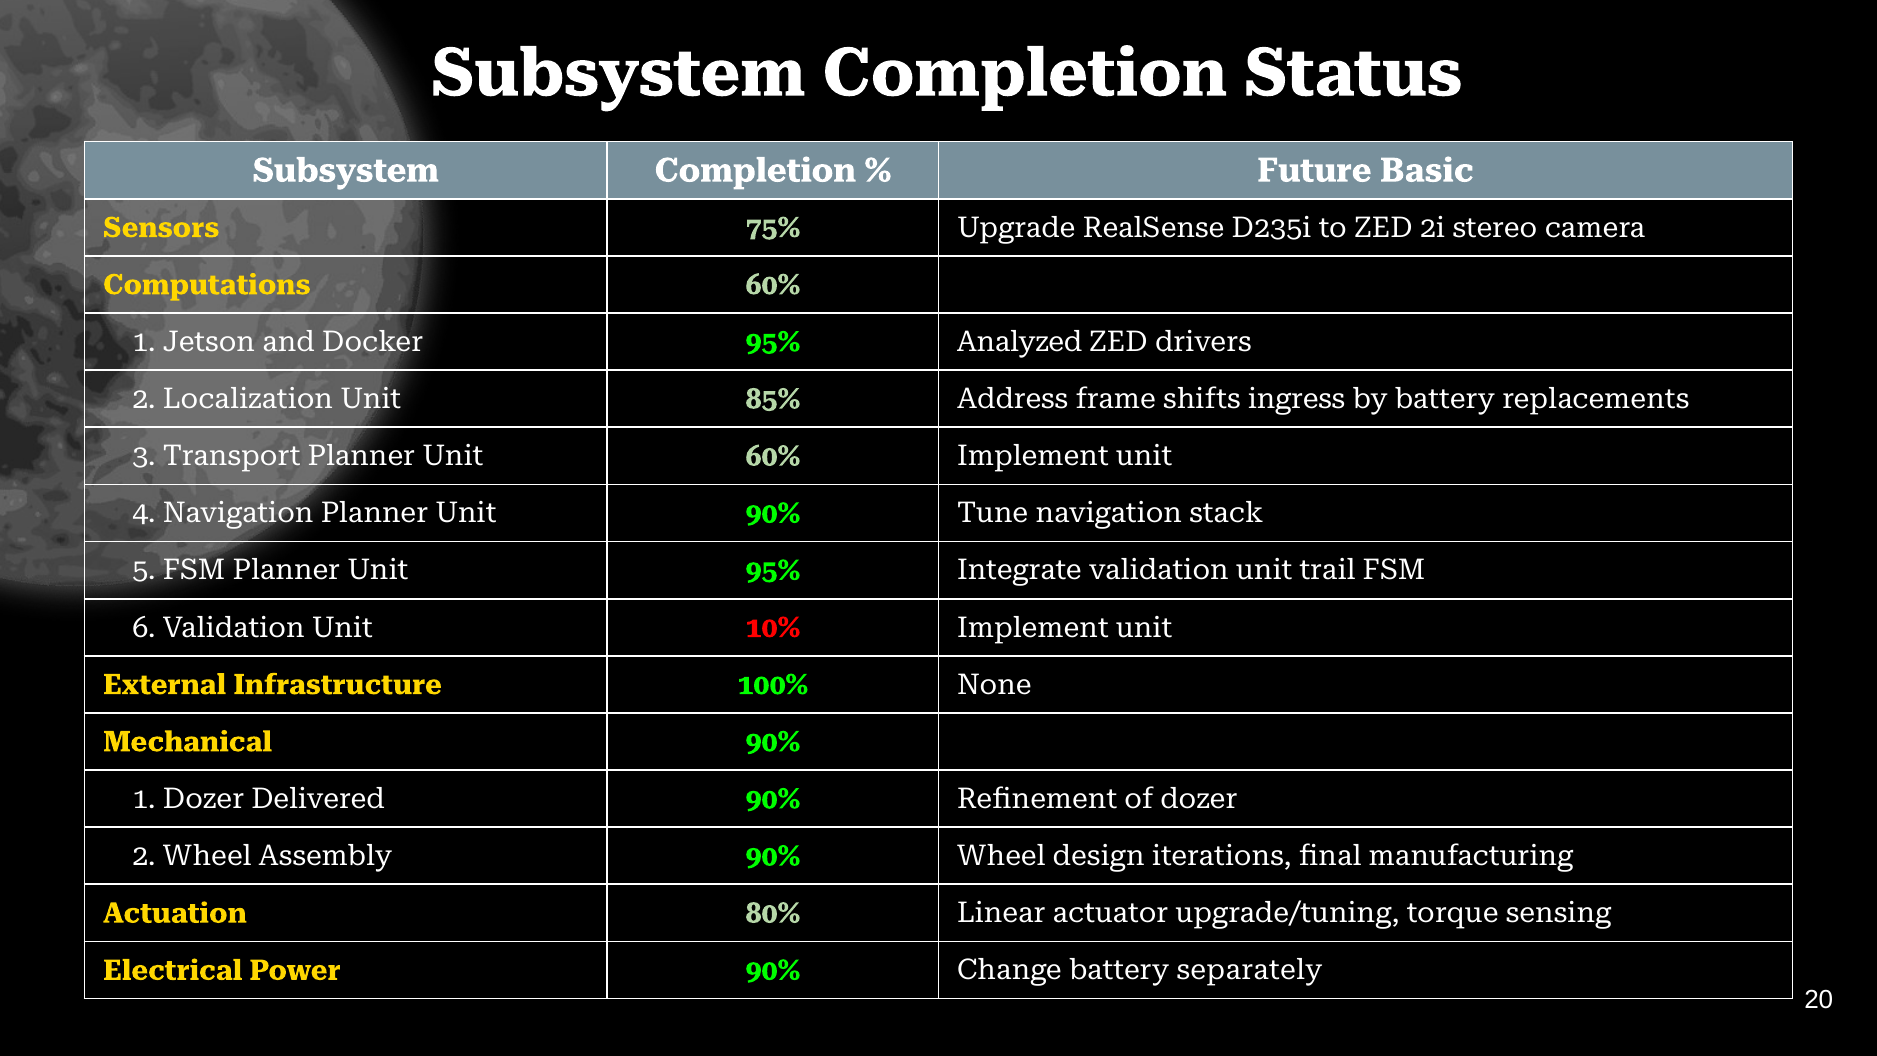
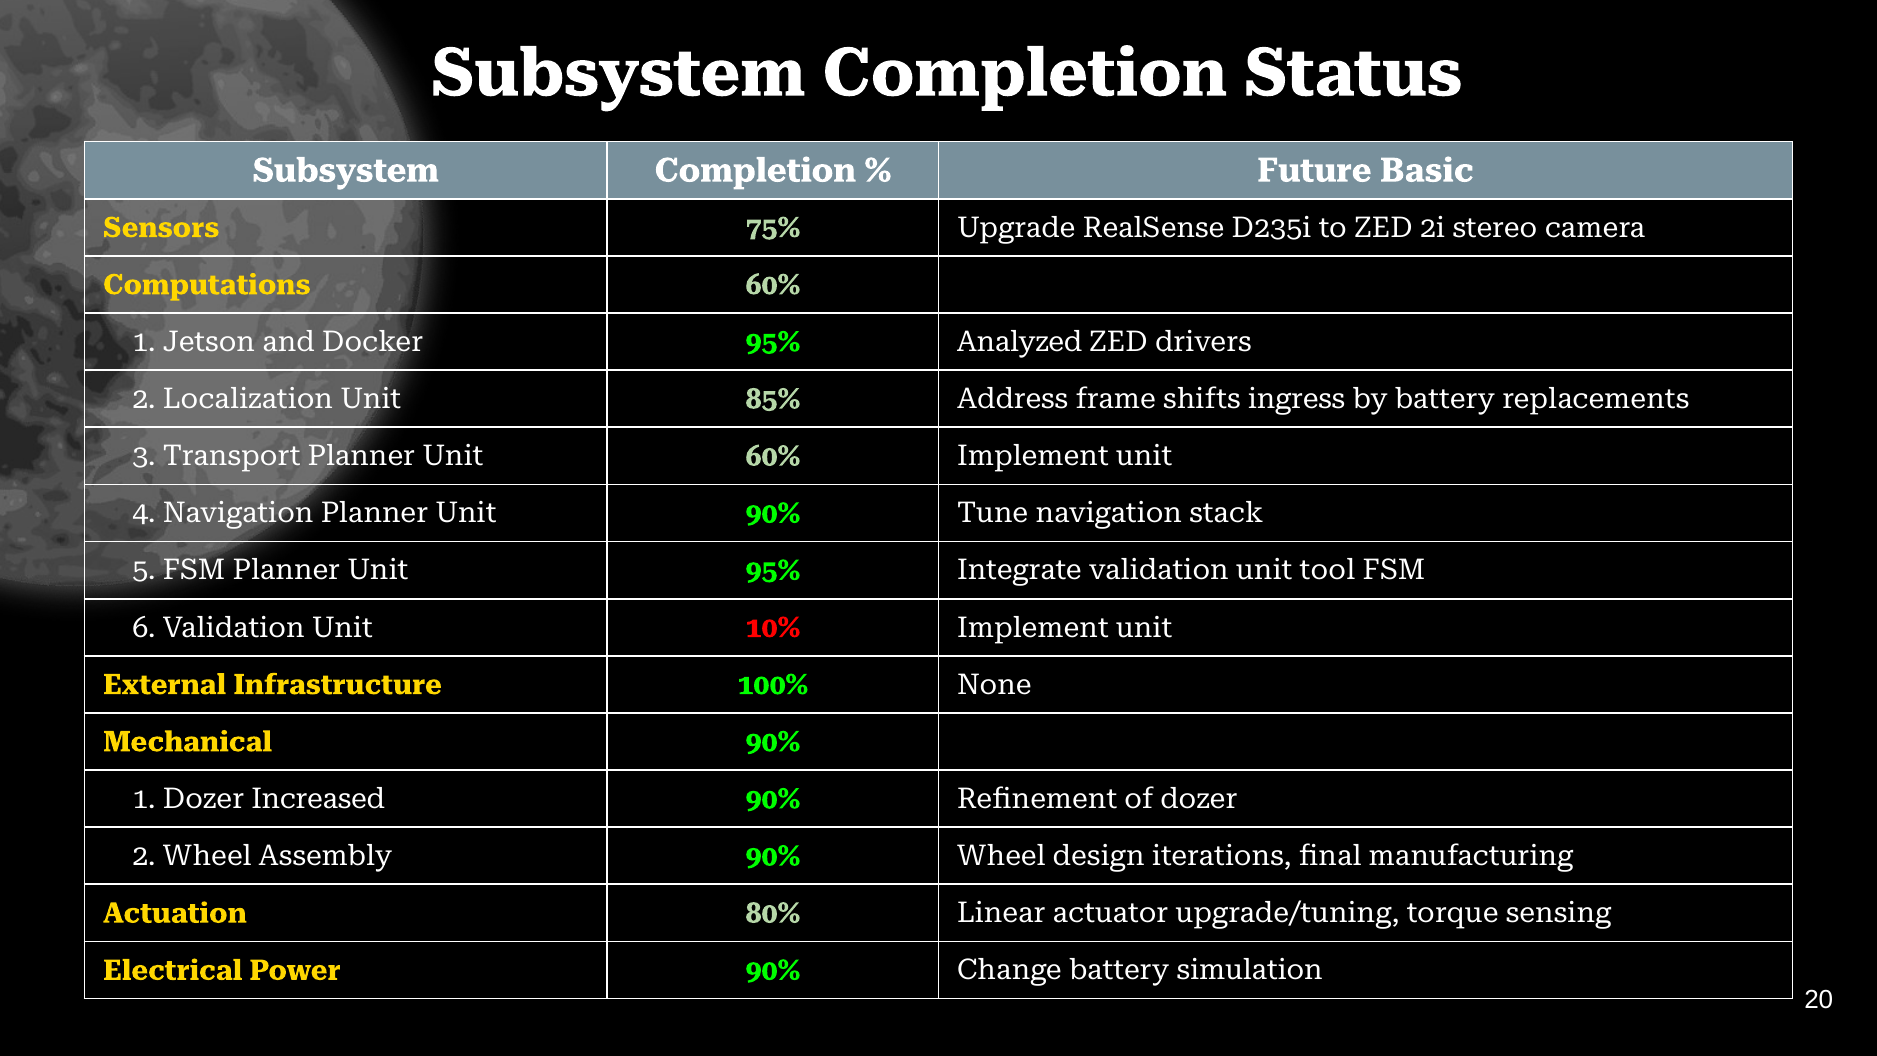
trail: trail -> tool (1327, 570)
Delivered: Delivered -> Increased (318, 799)
separately: separately -> simulation (1250, 970)
